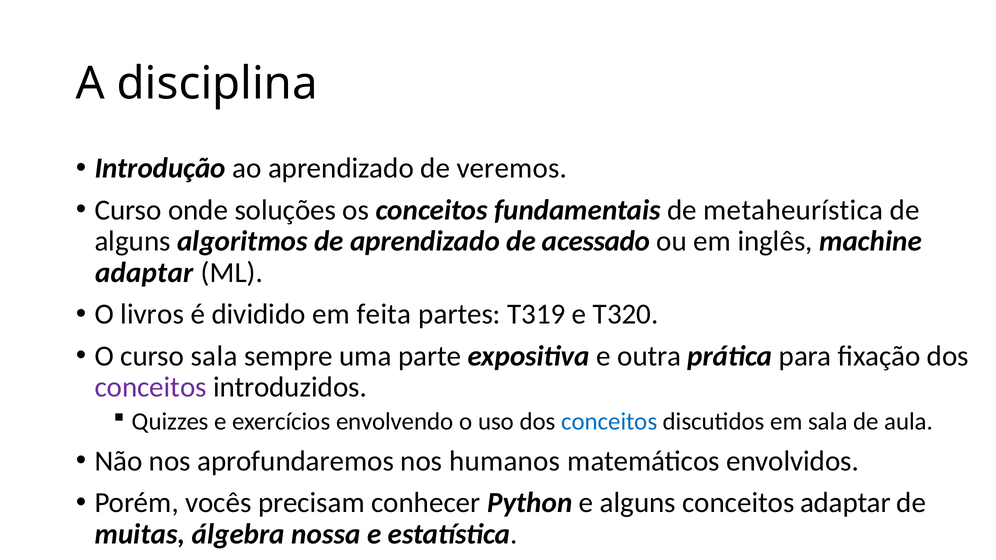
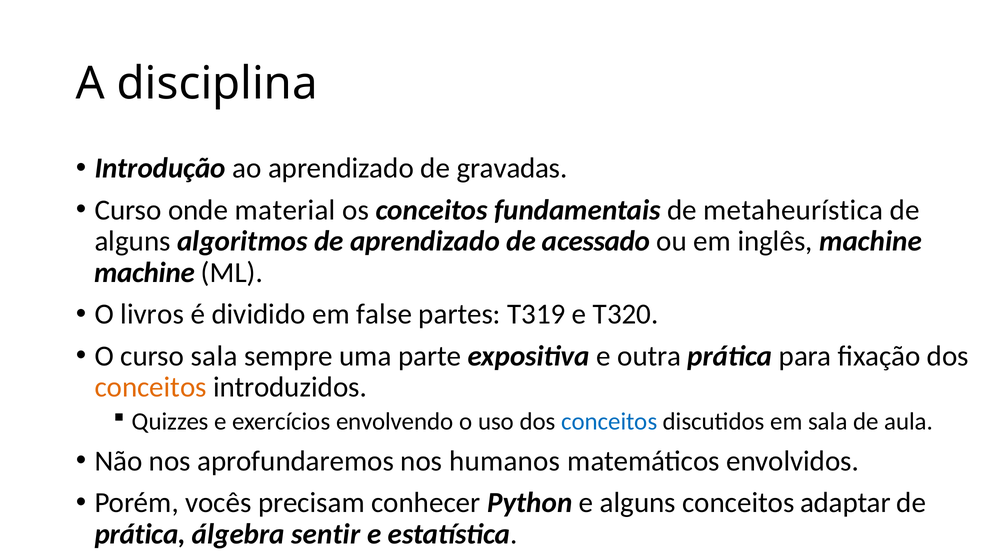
veremos: veremos -> gravadas (512, 168)
soluções: soluções -> material (285, 210)
adaptar: adaptar -> machine (145, 273)
feita: feita -> false (384, 314)
conceitos colour: purple -> orange (151, 387)
muitas: muitas -> prática (140, 534)
nossa: nossa -> sentir (326, 534)
